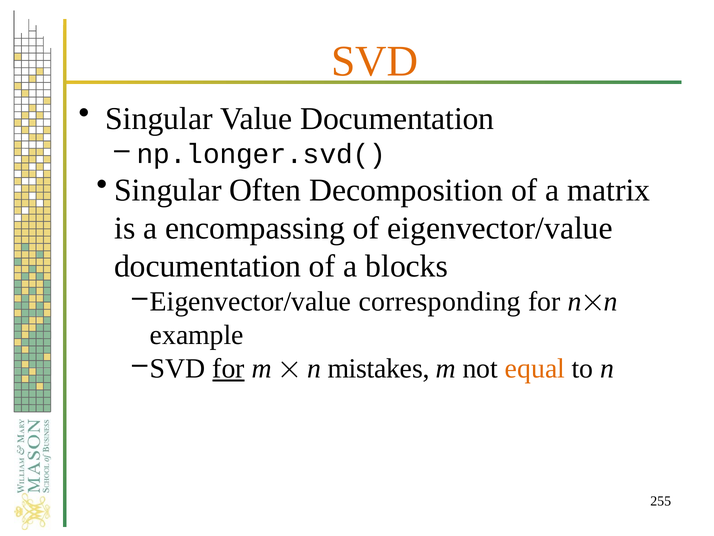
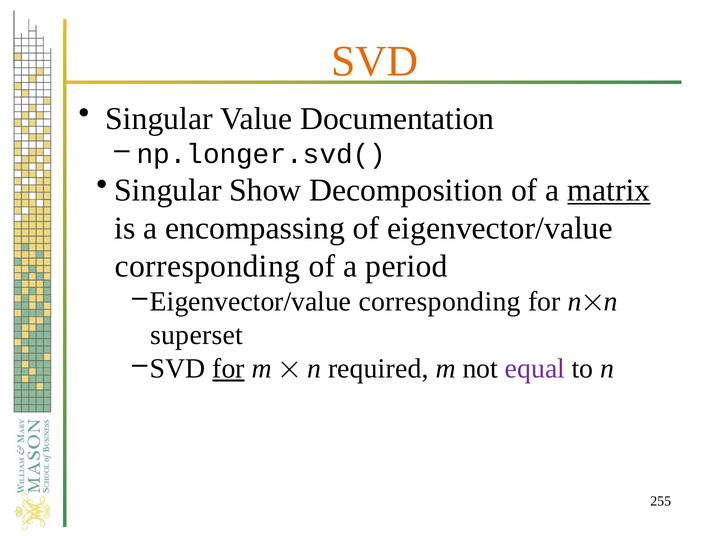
Often: Often -> Show (265, 190)
matrix underline: none -> present (609, 190)
documentation: documentation -> corresponding (207, 266)
blocks: blocks -> period (407, 266)
example: example -> superset (197, 335)
mistakes: mistakes -> required (378, 368)
equal colour: orange -> purple (535, 368)
